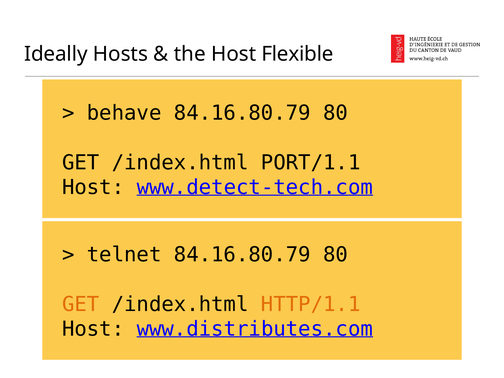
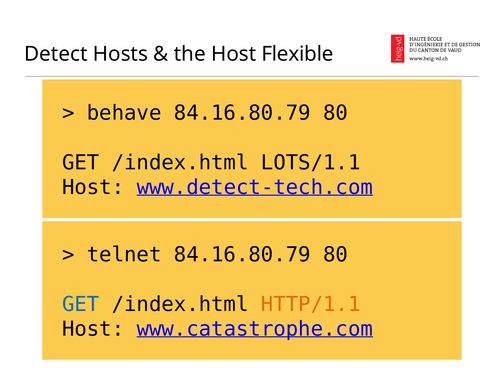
Ideally: Ideally -> Detect (56, 54)
PORT/1.1: PORT/1.1 -> LOTS/1.1 (311, 163)
GET colour: orange -> blue (81, 304)
www.distributes.com: www.distributes.com -> www.catastrophe.com (255, 329)
